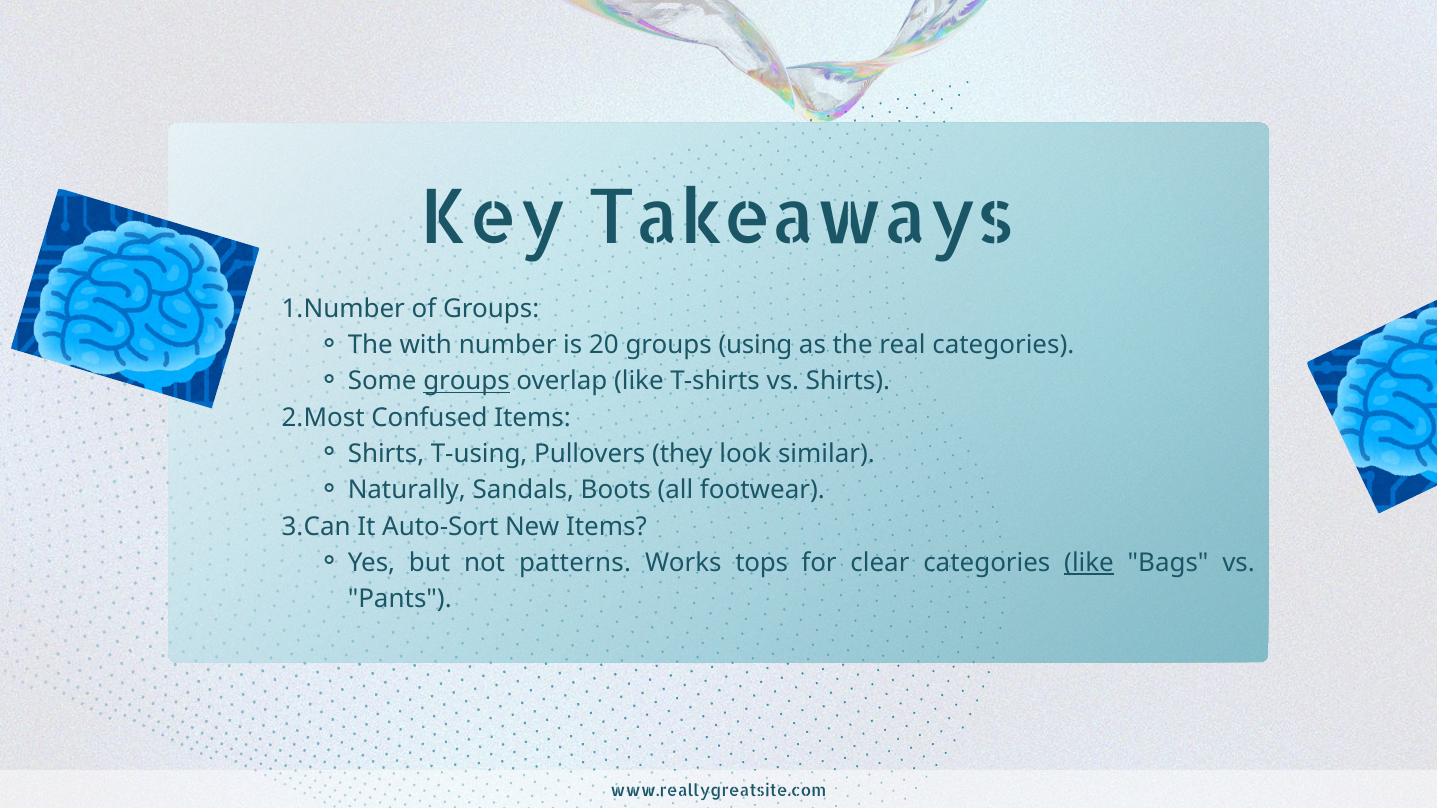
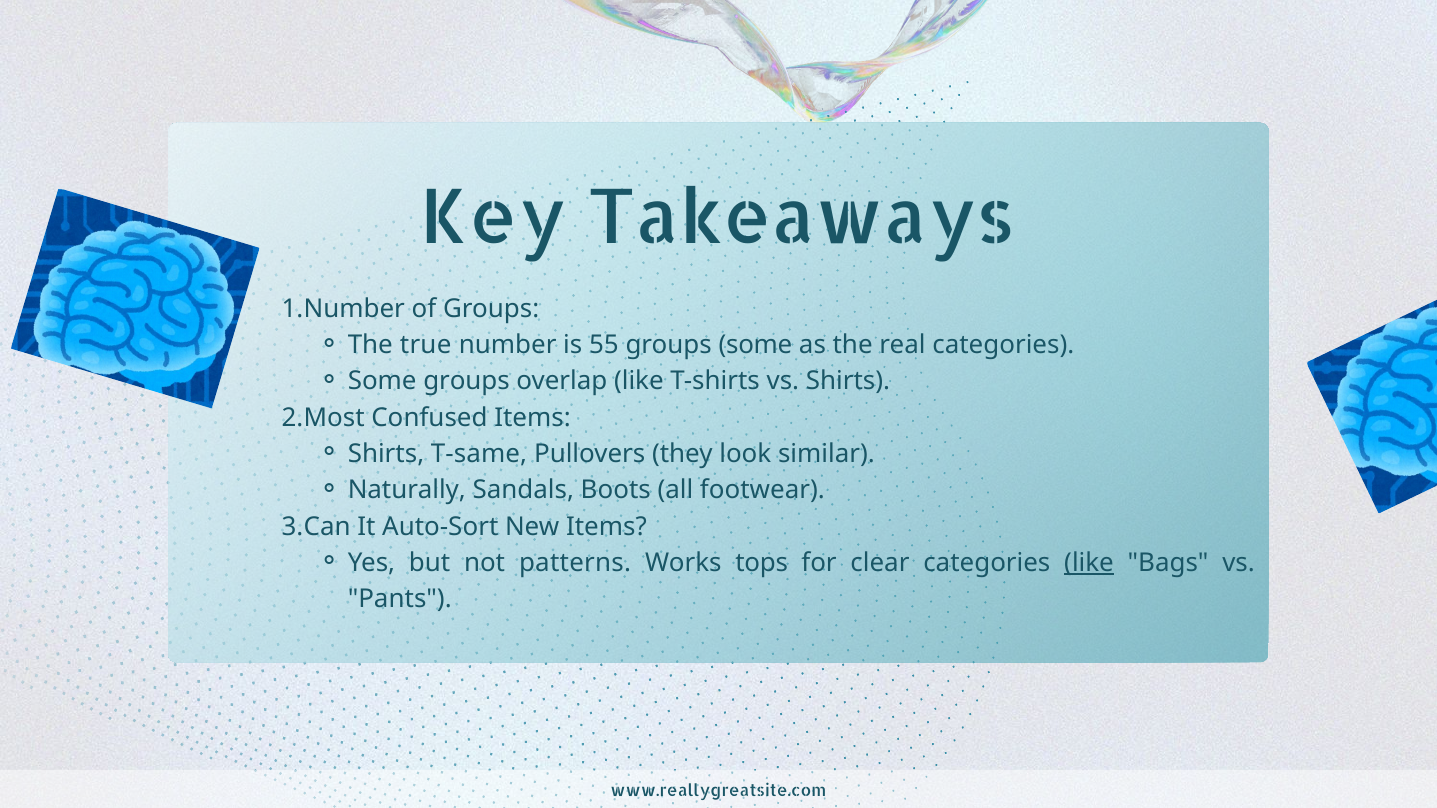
with: with -> true (426, 345)
20: 20 -> 55 (604, 345)
groups using: using -> some (755, 345)
groups underline: present -> none (467, 381)
T-using: T-using -> T-same (479, 454)
